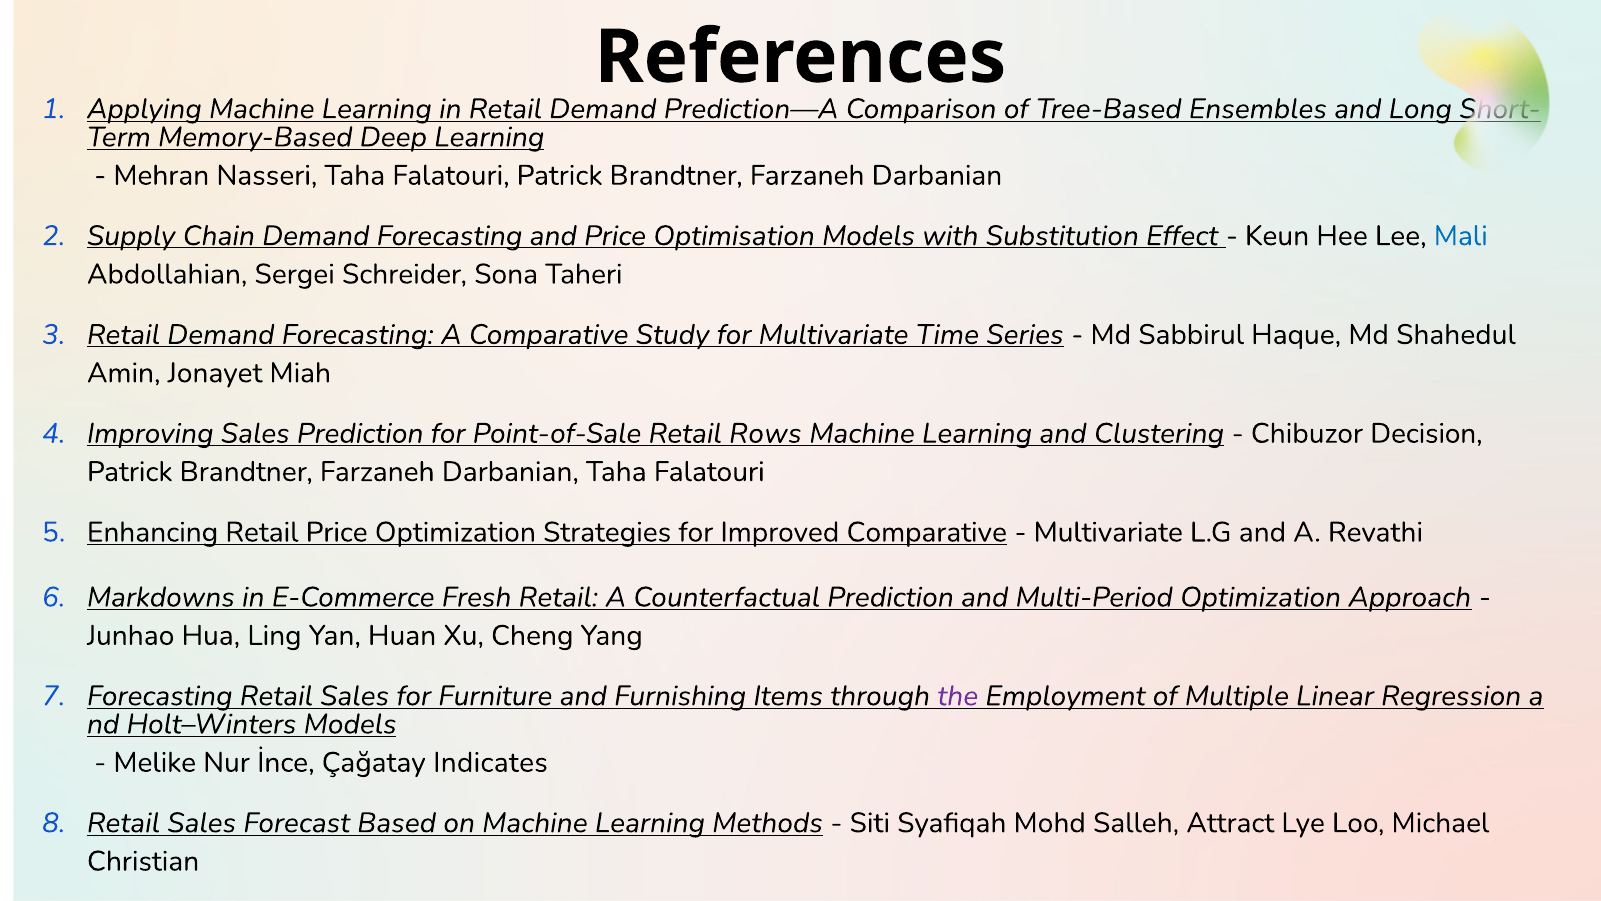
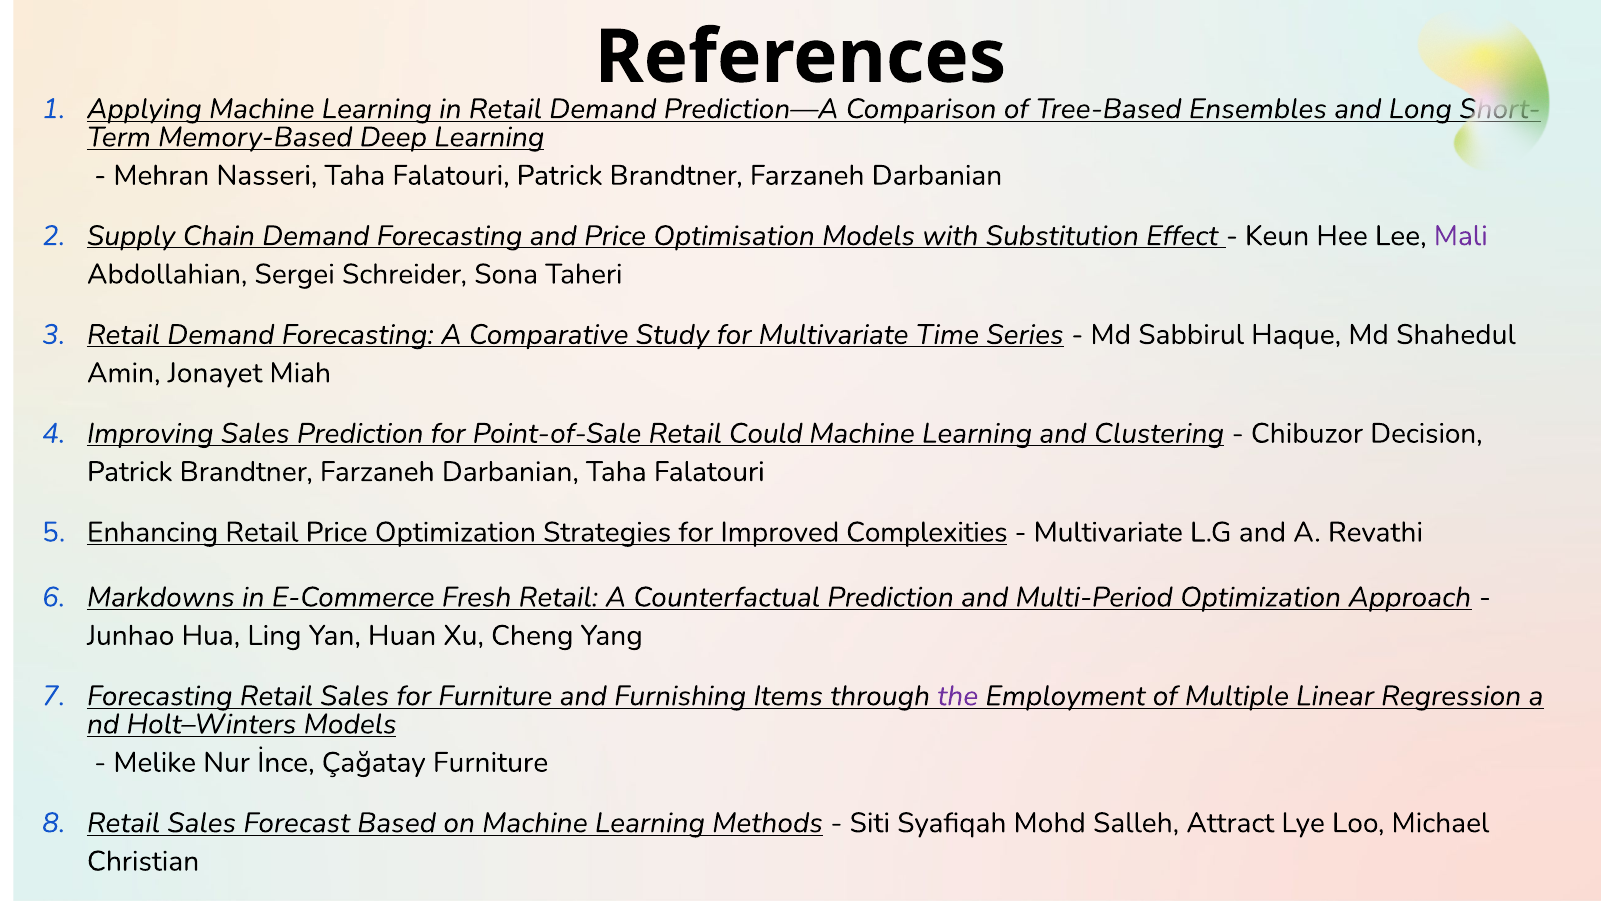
Mali colour: blue -> purple (1461, 236)
Rows: Rows -> Could (766, 433)
Improved Comparative: Comparative -> Complexities (927, 532)
Çağatay Indicates: Indicates -> Furniture (491, 762)
